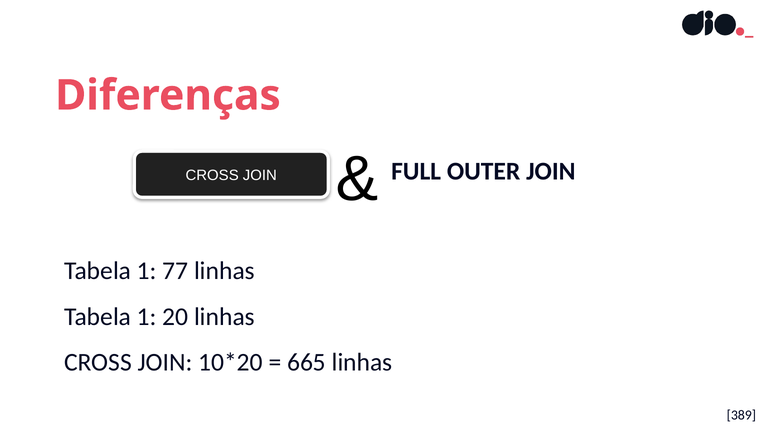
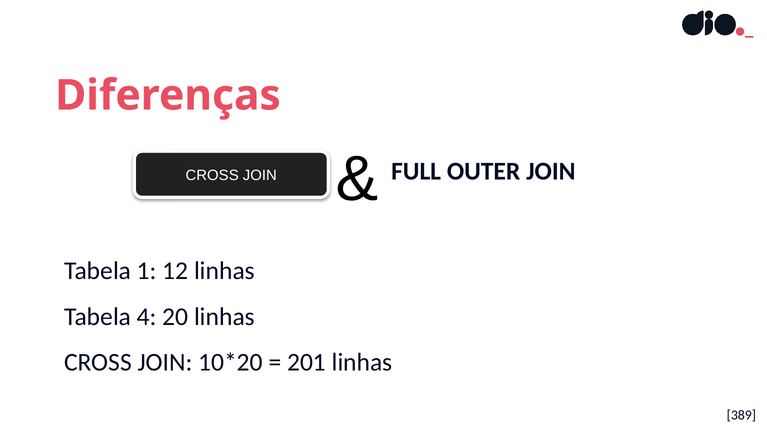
77: 77 -> 12 (175, 271)
1: 1 -> 4 (147, 317)
665: 665 -> 201 (306, 363)
